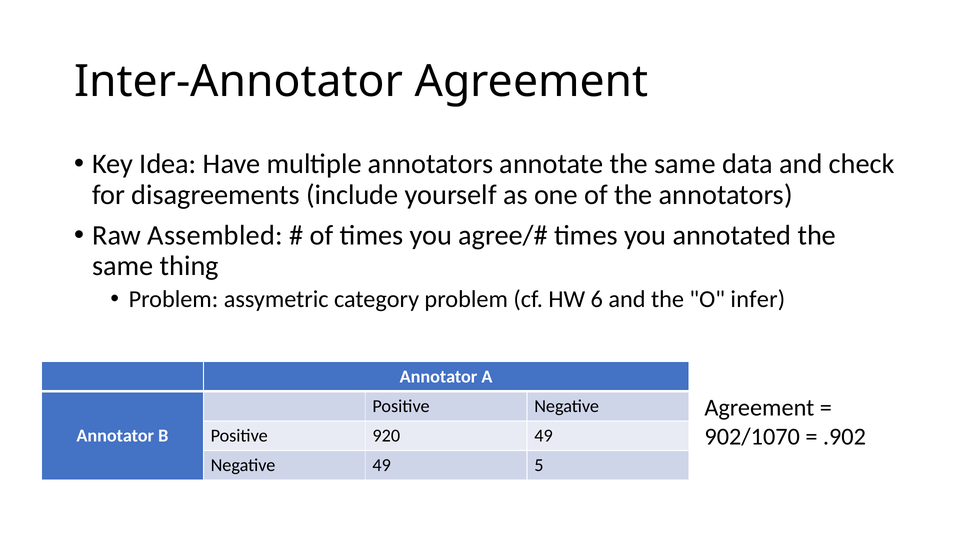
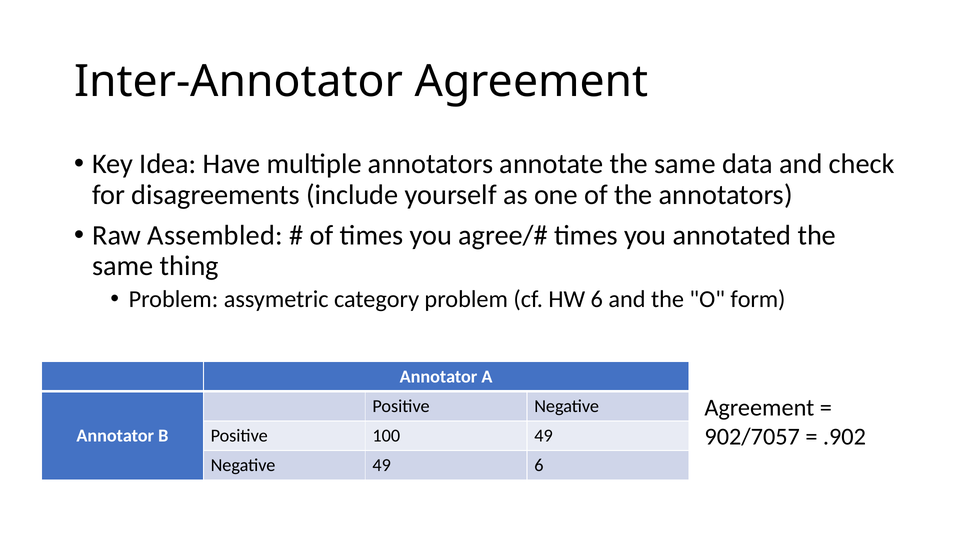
infer: infer -> form (758, 300)
902/1070: 902/1070 -> 902/7057 (752, 437)
920: 920 -> 100 (386, 436)
49 5: 5 -> 6 (539, 465)
